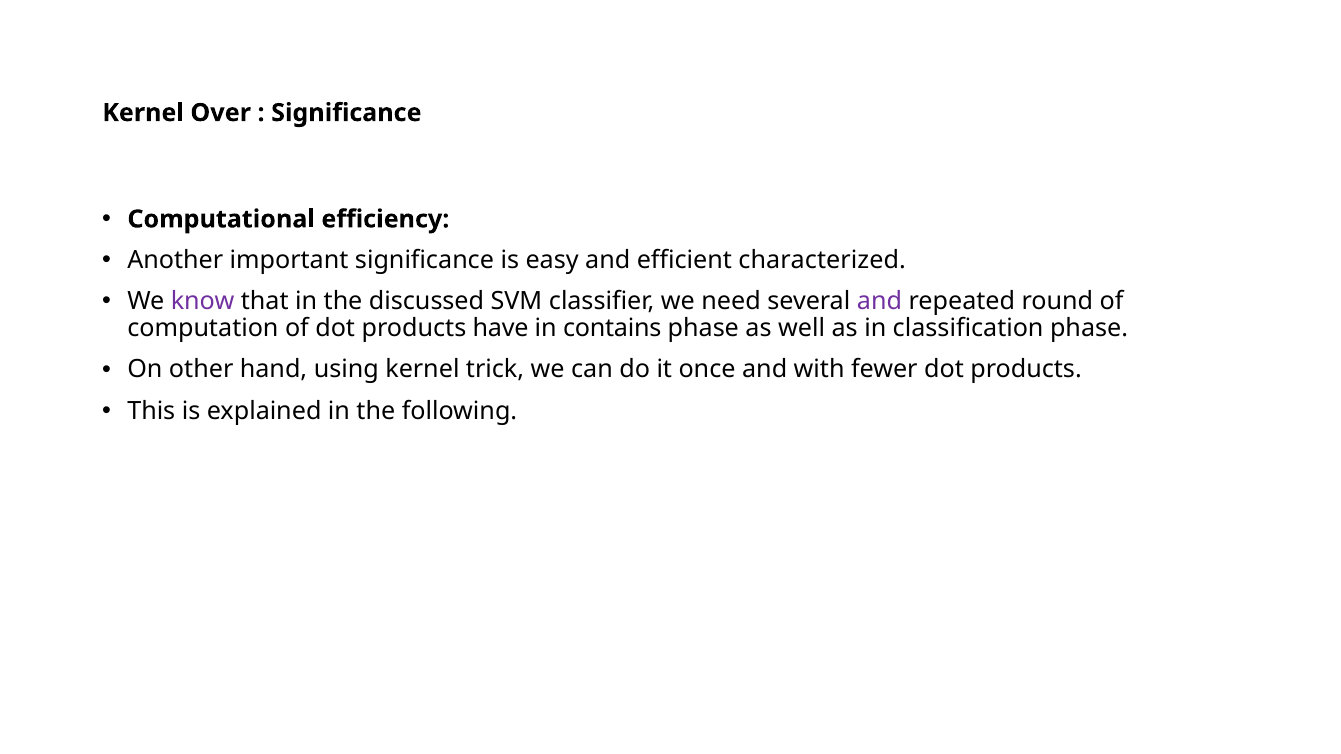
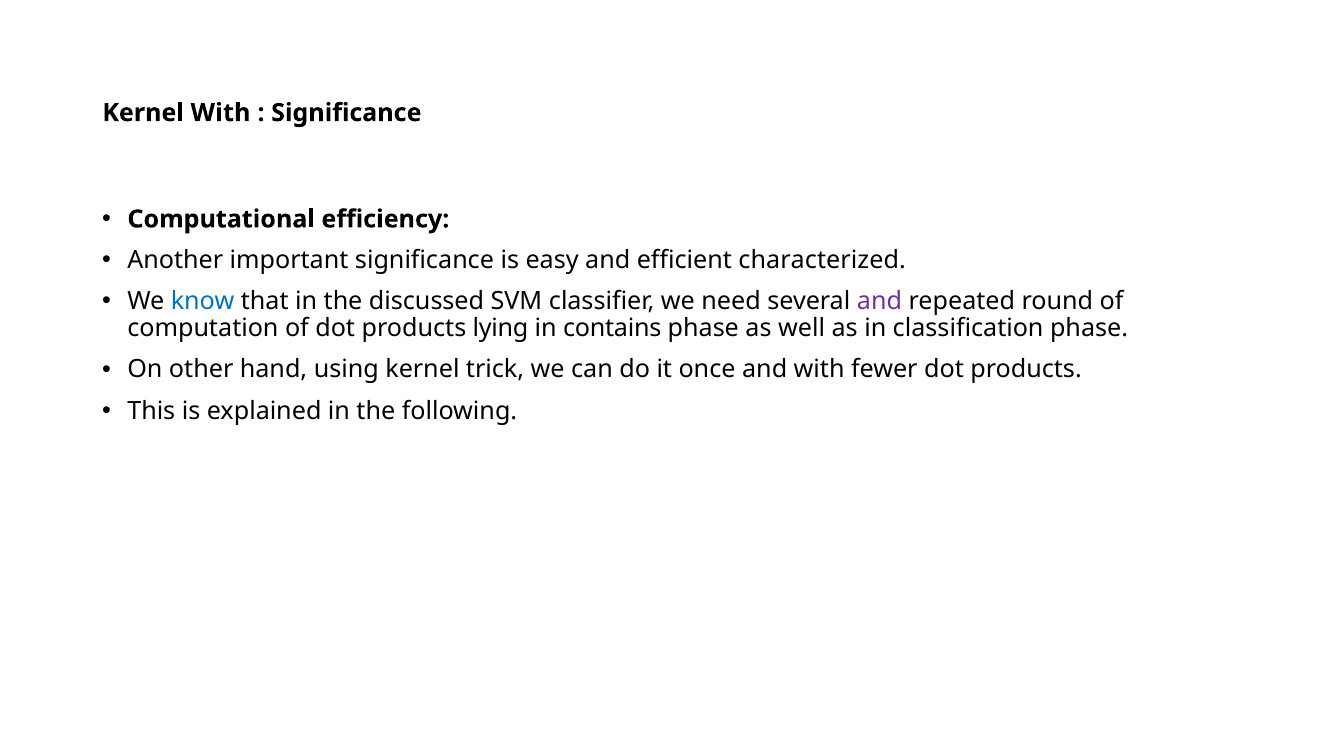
Kernel Over: Over -> With (221, 113)
know colour: purple -> blue (203, 302)
have: have -> lying (501, 329)
